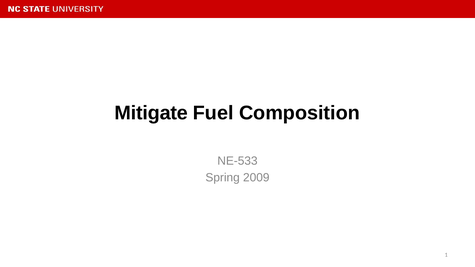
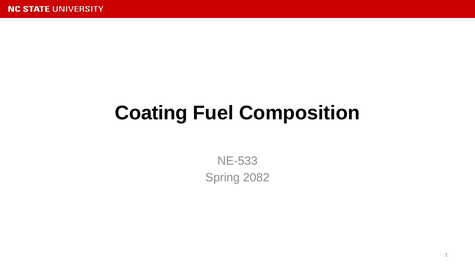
Mitigate: Mitigate -> Coating (151, 113)
2009: 2009 -> 2082 (256, 178)
